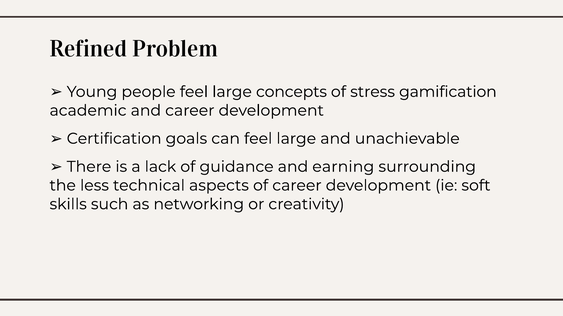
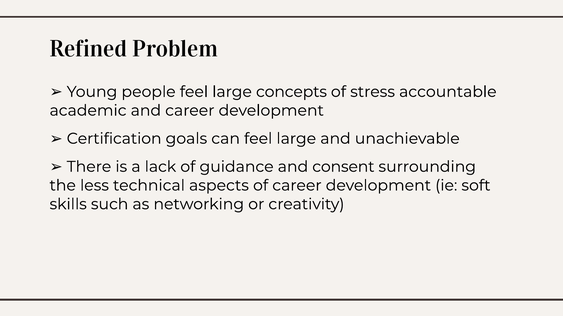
gamification: gamification -> accountable (448, 92)
earning: earning -> consent (343, 167)
